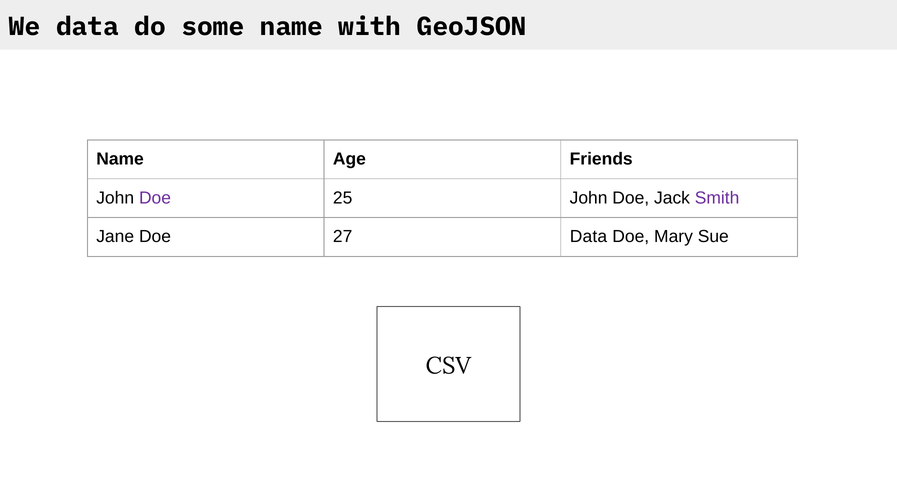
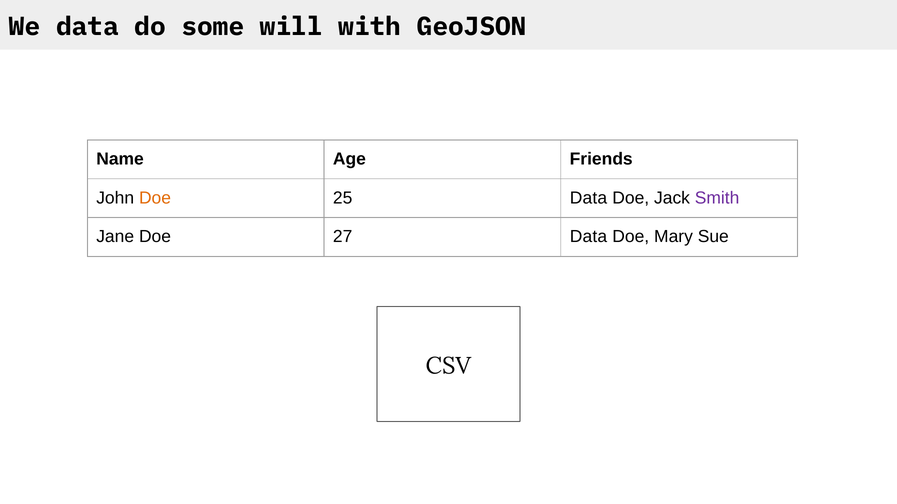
some name: name -> will (291, 27)
Doe colour: purple -> orange (155, 198)
25 John: John -> Data (588, 198)
